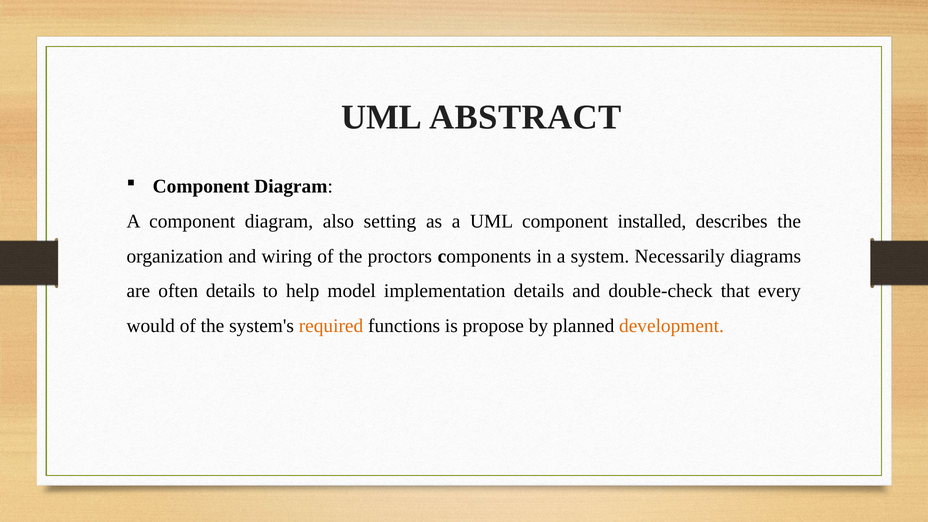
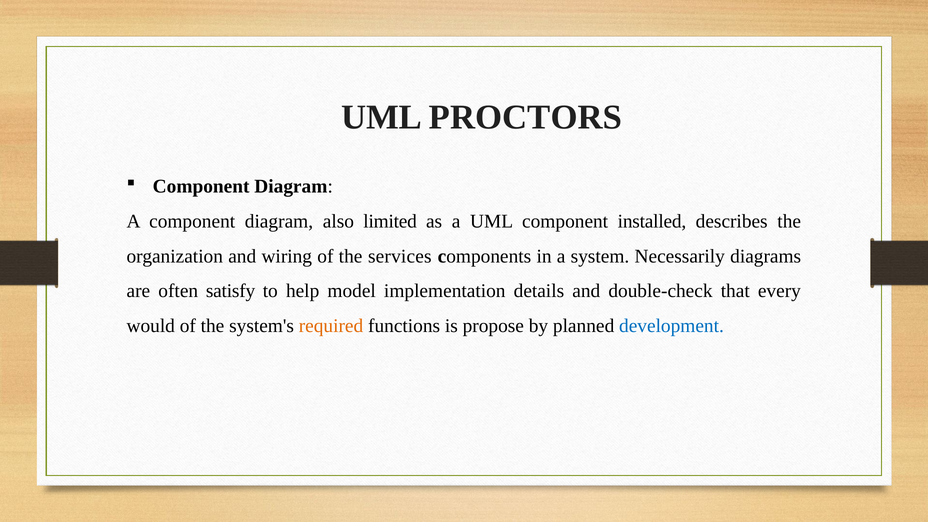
ABSTRACT: ABSTRACT -> PROCTORS (526, 117)
setting: setting -> limited (390, 221)
proctors: proctors -> services (400, 256)
often details: details -> satisfy (231, 291)
development colour: orange -> blue (671, 326)
